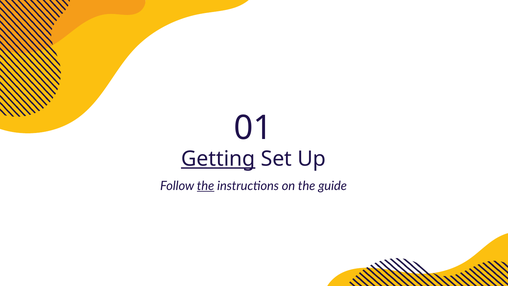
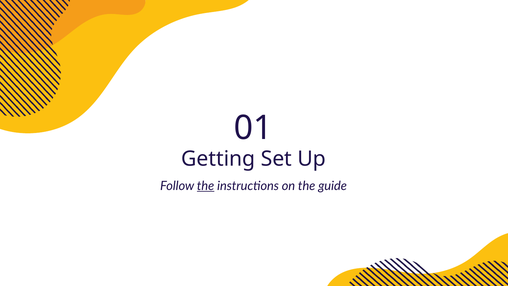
Getting underline: present -> none (218, 159)
